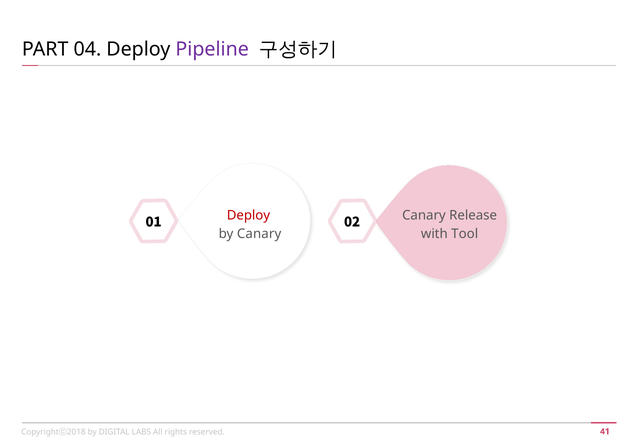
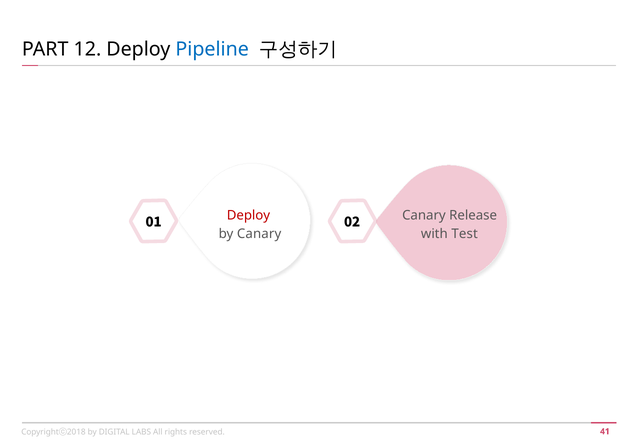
04: 04 -> 12 (87, 49)
Pipeline colour: purple -> blue (212, 49)
Tool: Tool -> Test (465, 234)
